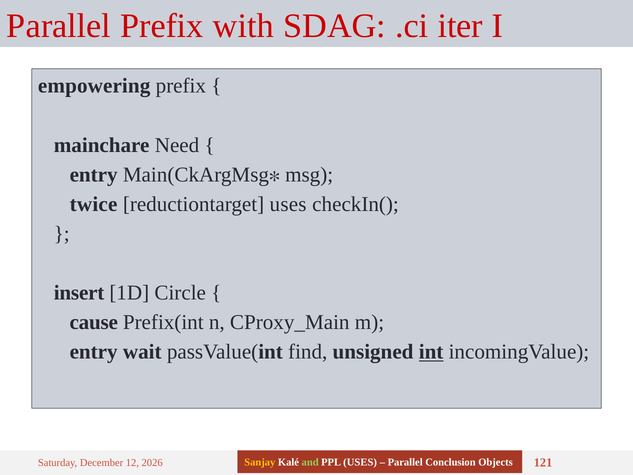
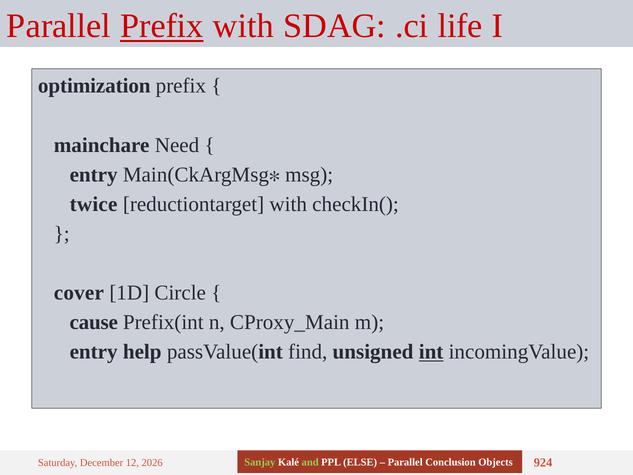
Prefix underline: none -> present (162, 26)
iter: iter -> life (460, 26)
empowering: empowering -> optimization (94, 86)
reductiontarget uses: uses -> with (288, 204)
insert: insert -> cover (79, 293)
wait: wait -> help (142, 352)
Sanjay colour: yellow -> light green (260, 462)
PPL USES: USES -> ELSE (360, 462)
121: 121 -> 924 (543, 463)
